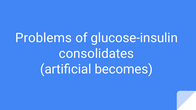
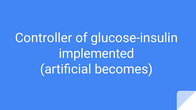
Problems: Problems -> Controller (44, 38)
consolidates: consolidates -> implemented (97, 54)
